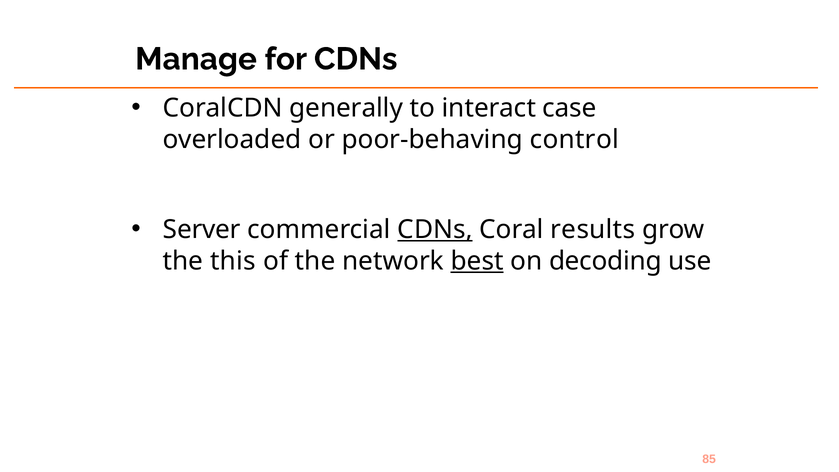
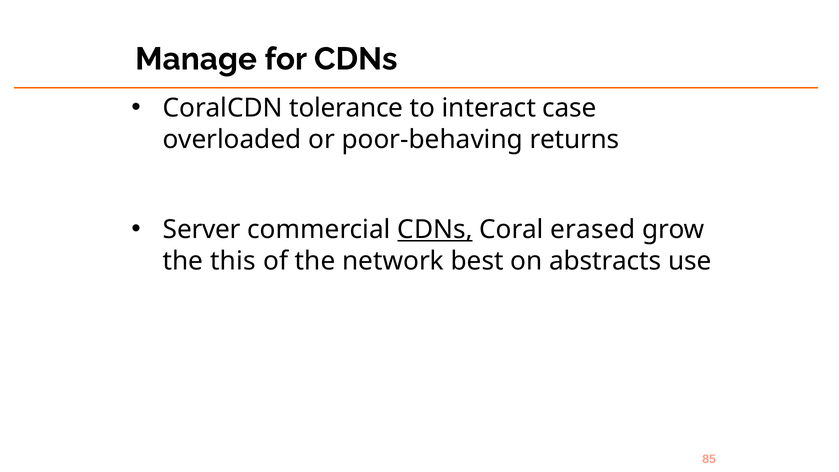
generally: generally -> tolerance (346, 108)
control: control -> returns (575, 139)
results: results -> erased (593, 230)
best underline: present -> none (477, 261)
decoding: decoding -> abstracts (605, 261)
